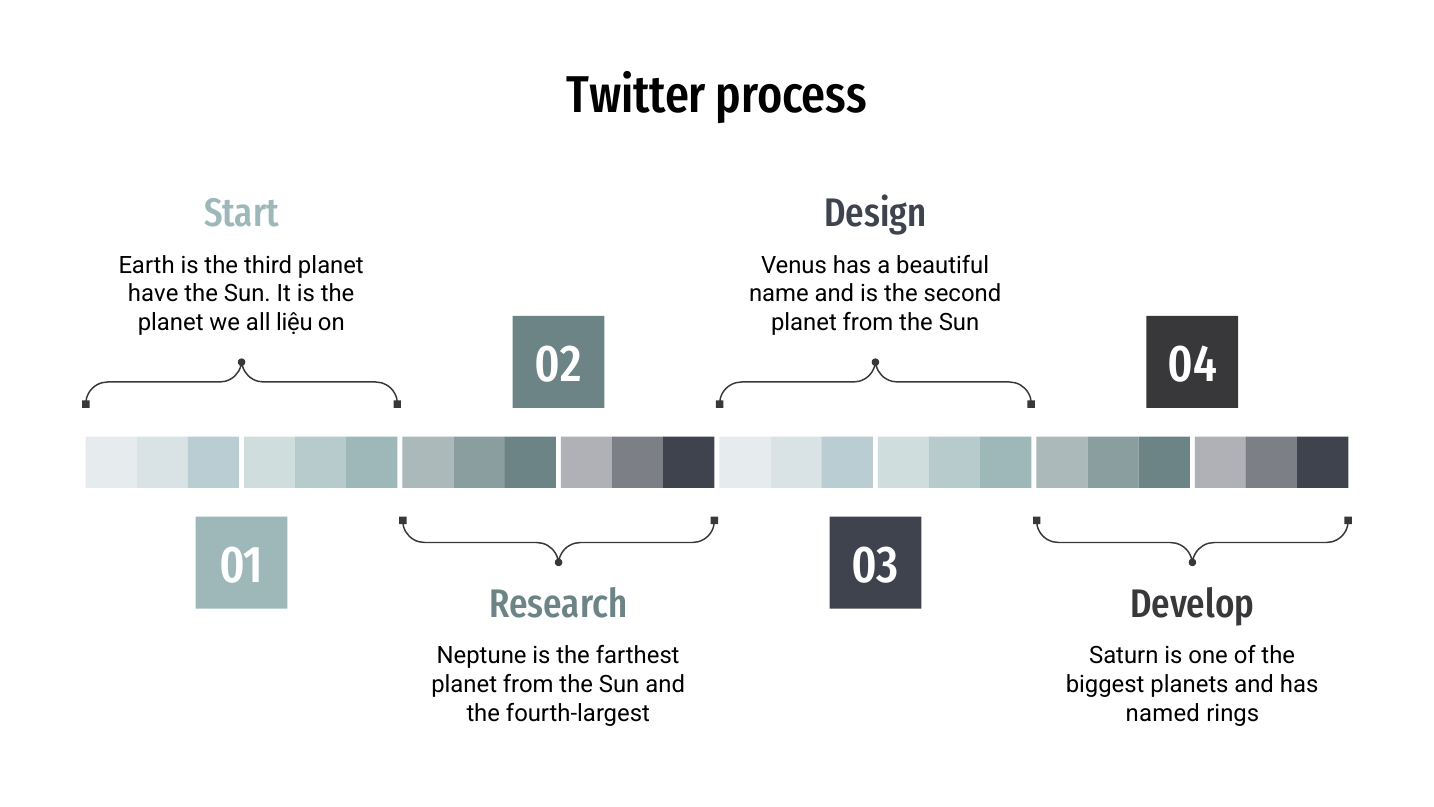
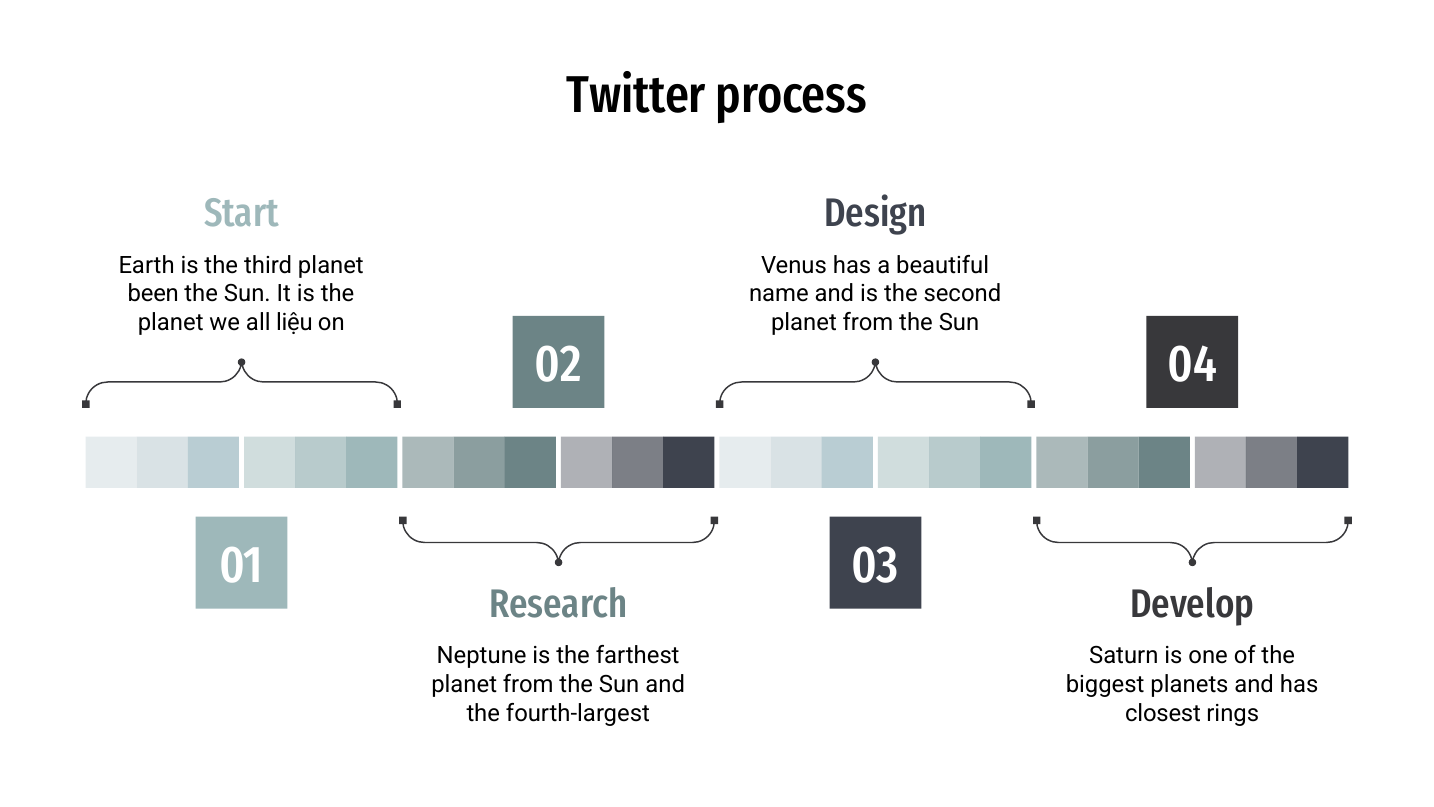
have: have -> been (153, 294)
named: named -> closest (1163, 713)
